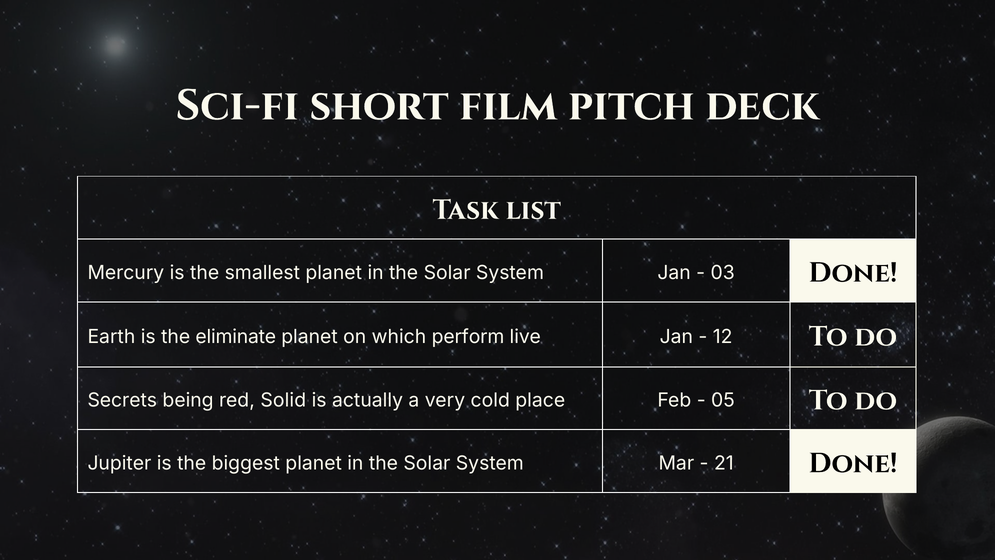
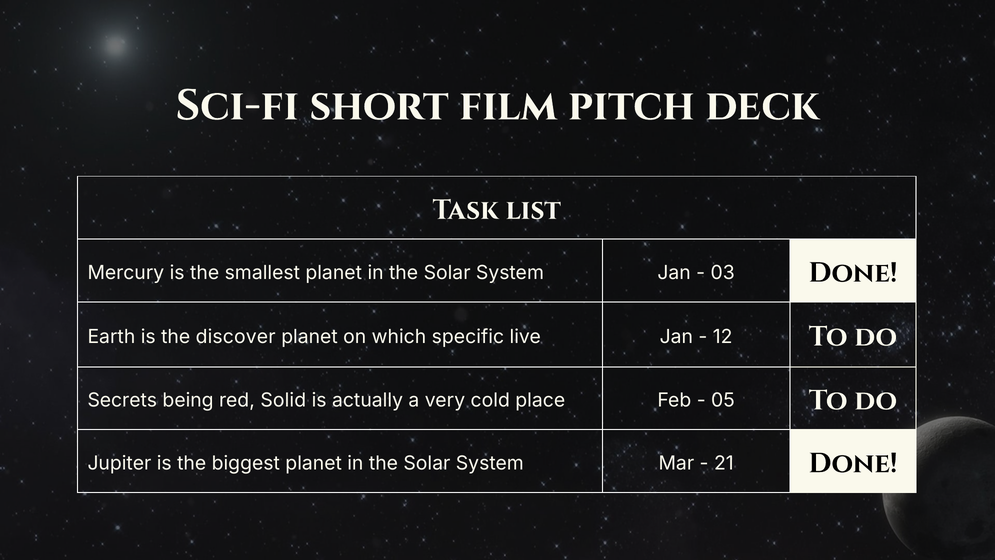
eliminate: eliminate -> discover (236, 337)
perform: perform -> specific (468, 337)
